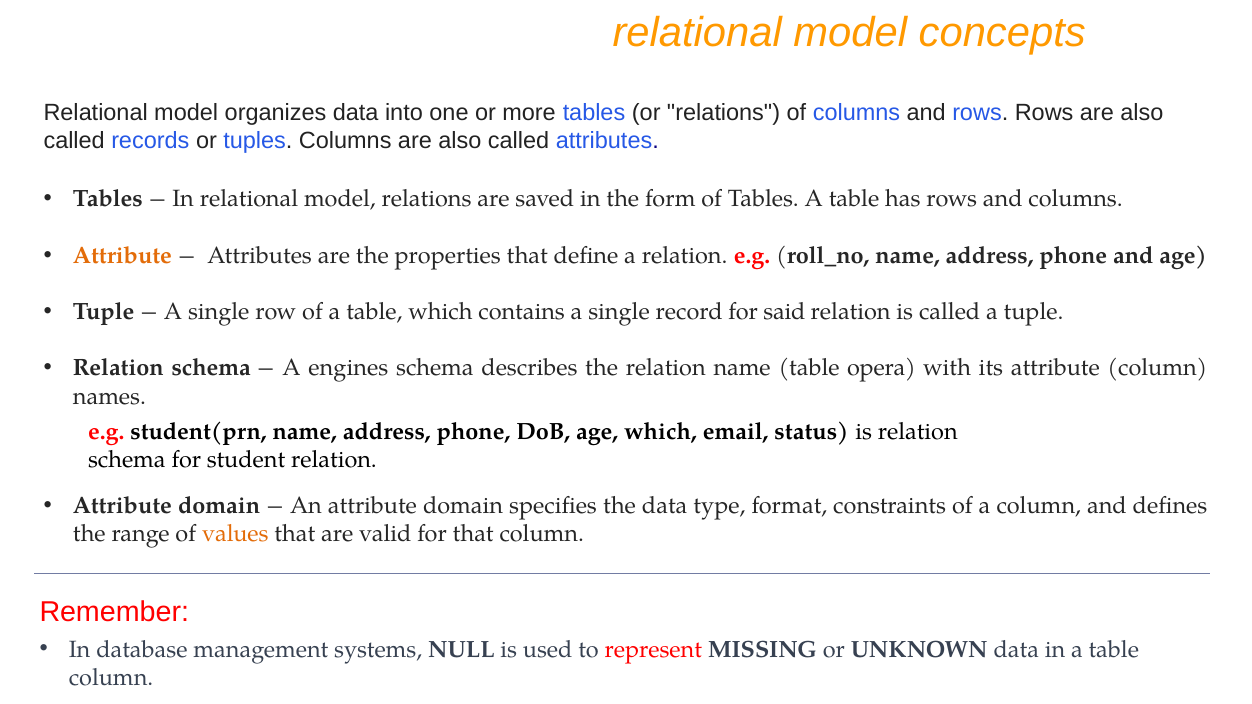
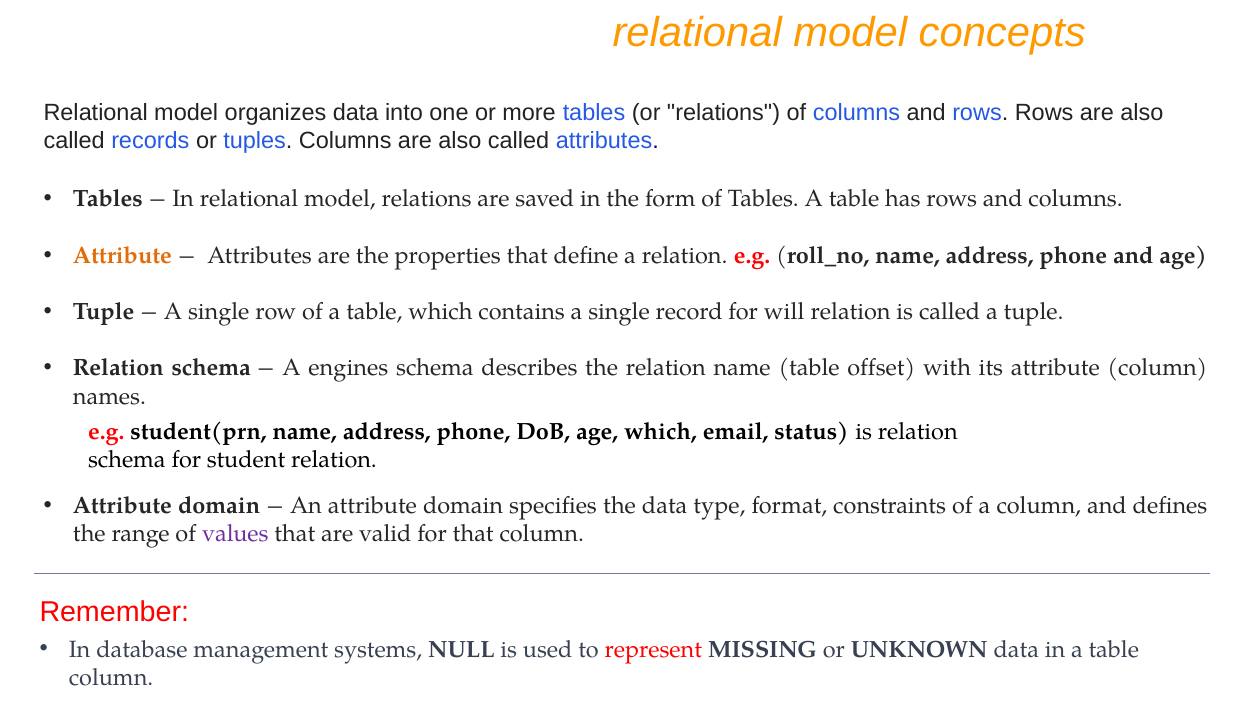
said: said -> will (784, 312)
opera: opera -> offset (881, 368)
values colour: orange -> purple (235, 534)
